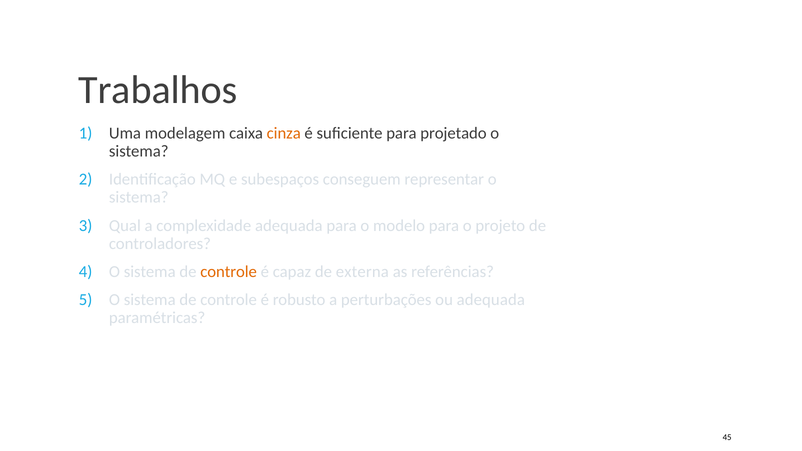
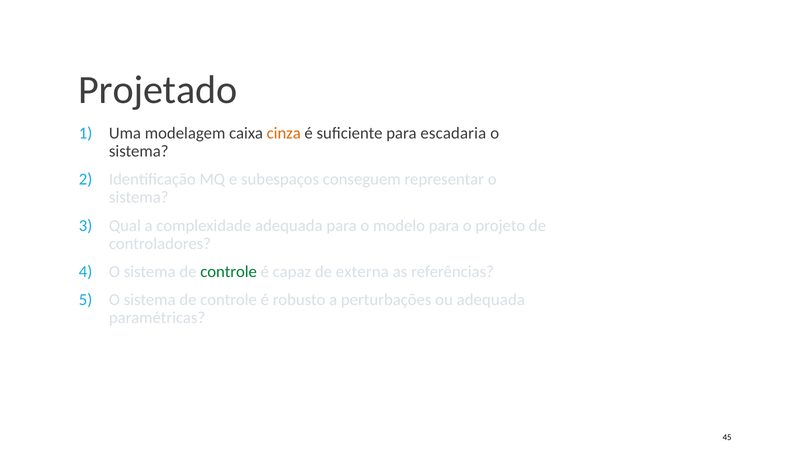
Trabalhos: Trabalhos -> Projetado (158, 90)
projetado: projetado -> escadaria (453, 133)
controle colour: orange -> green (229, 272)
